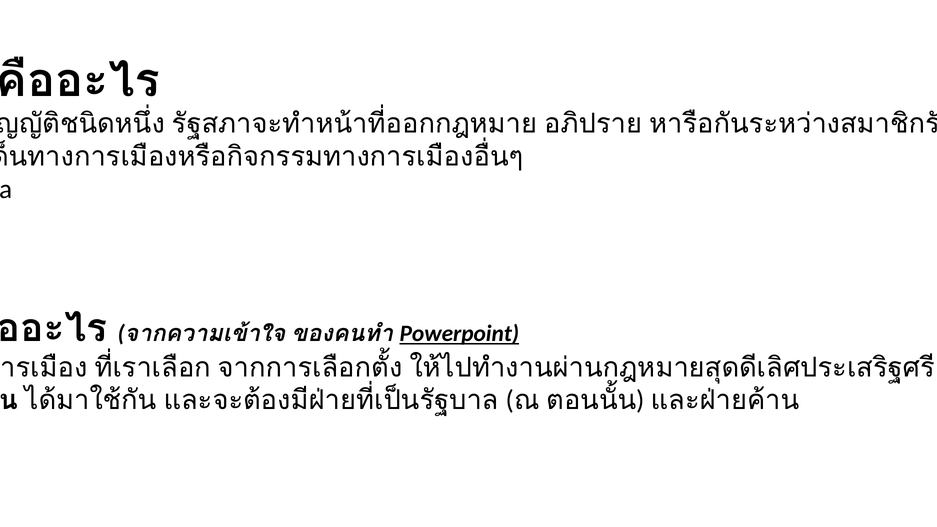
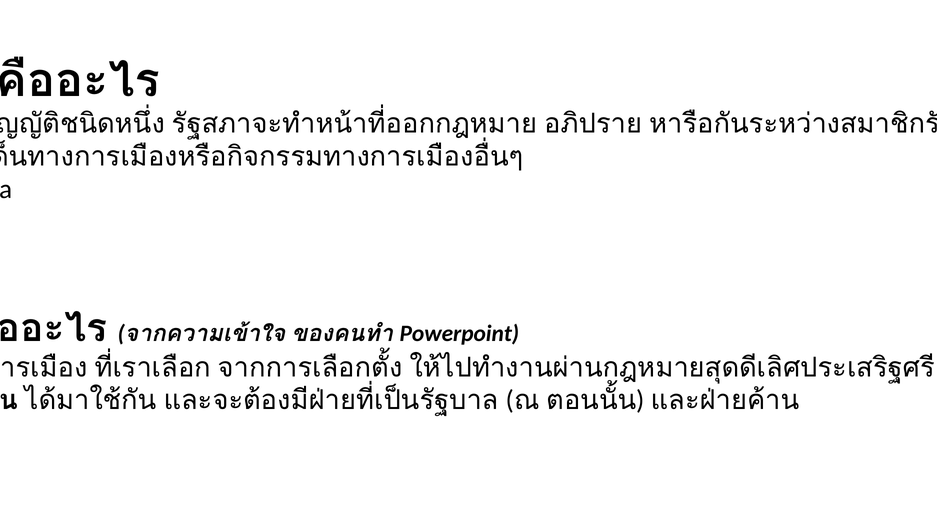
Powerpoint underline: present -> none (459, 334)
